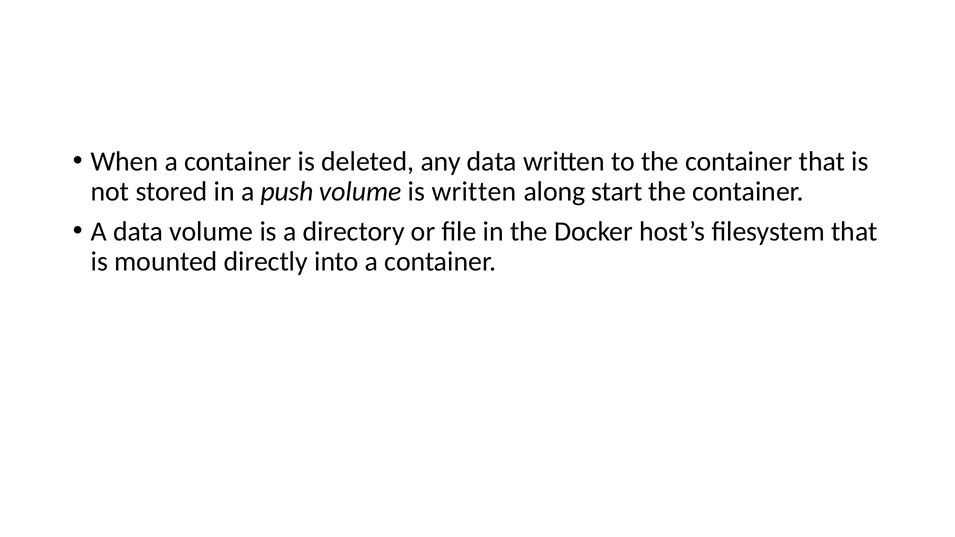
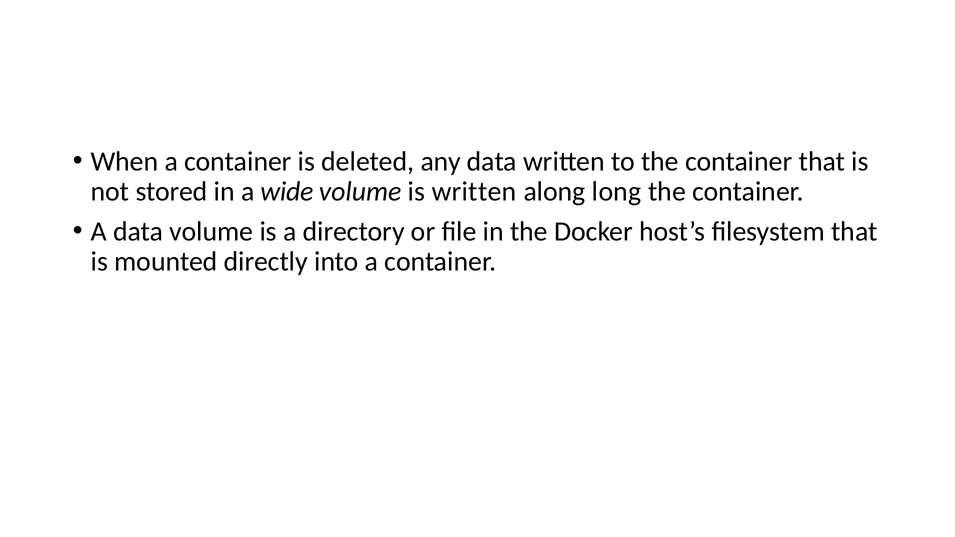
push: push -> wide (287, 191)
start: start -> long (617, 191)
